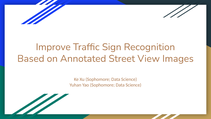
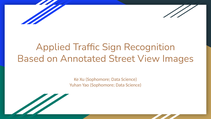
Improve: Improve -> Applied (53, 47)
